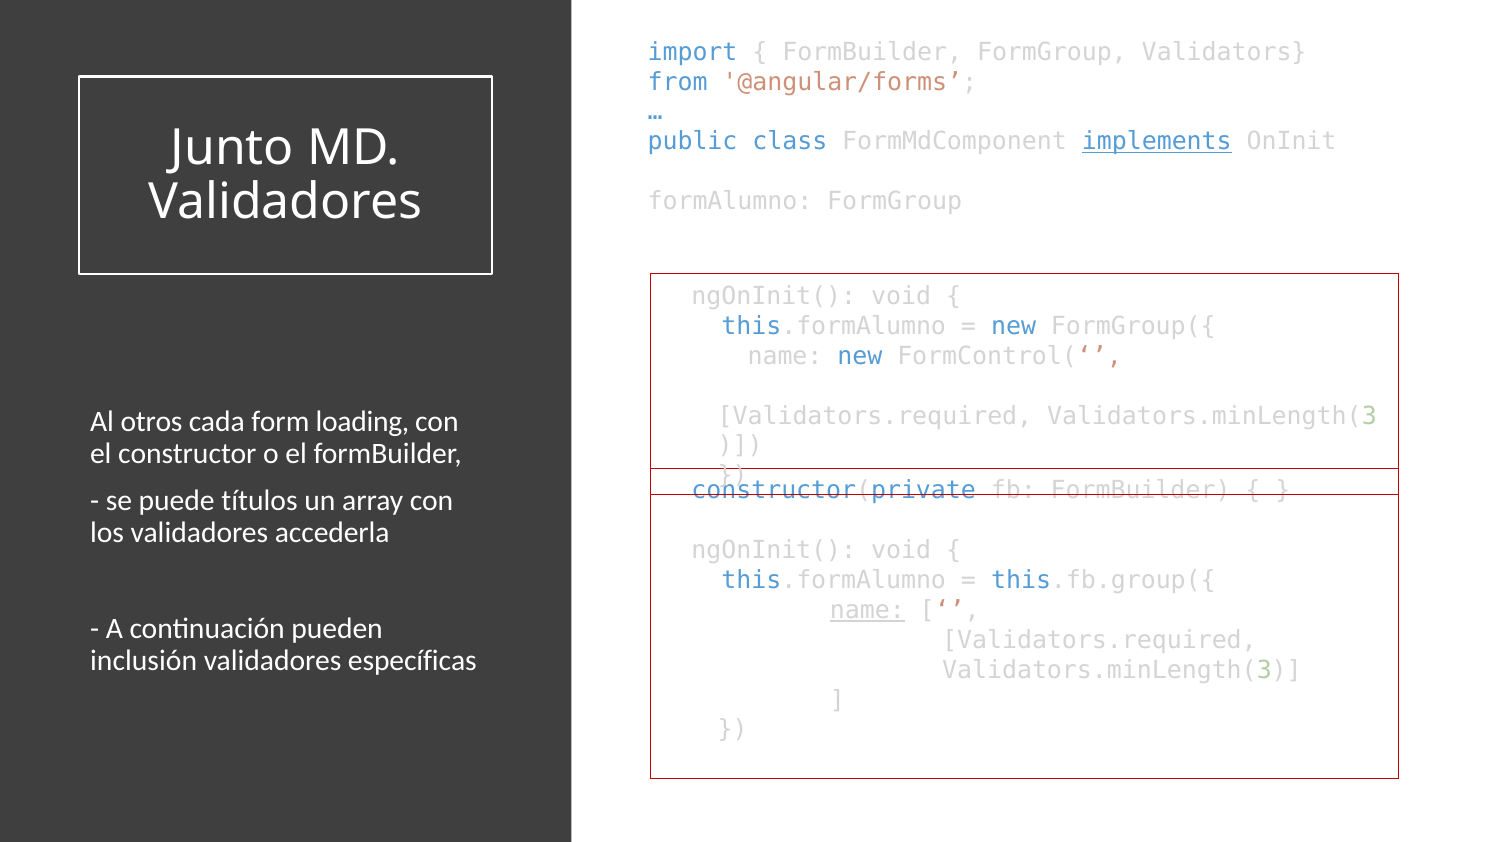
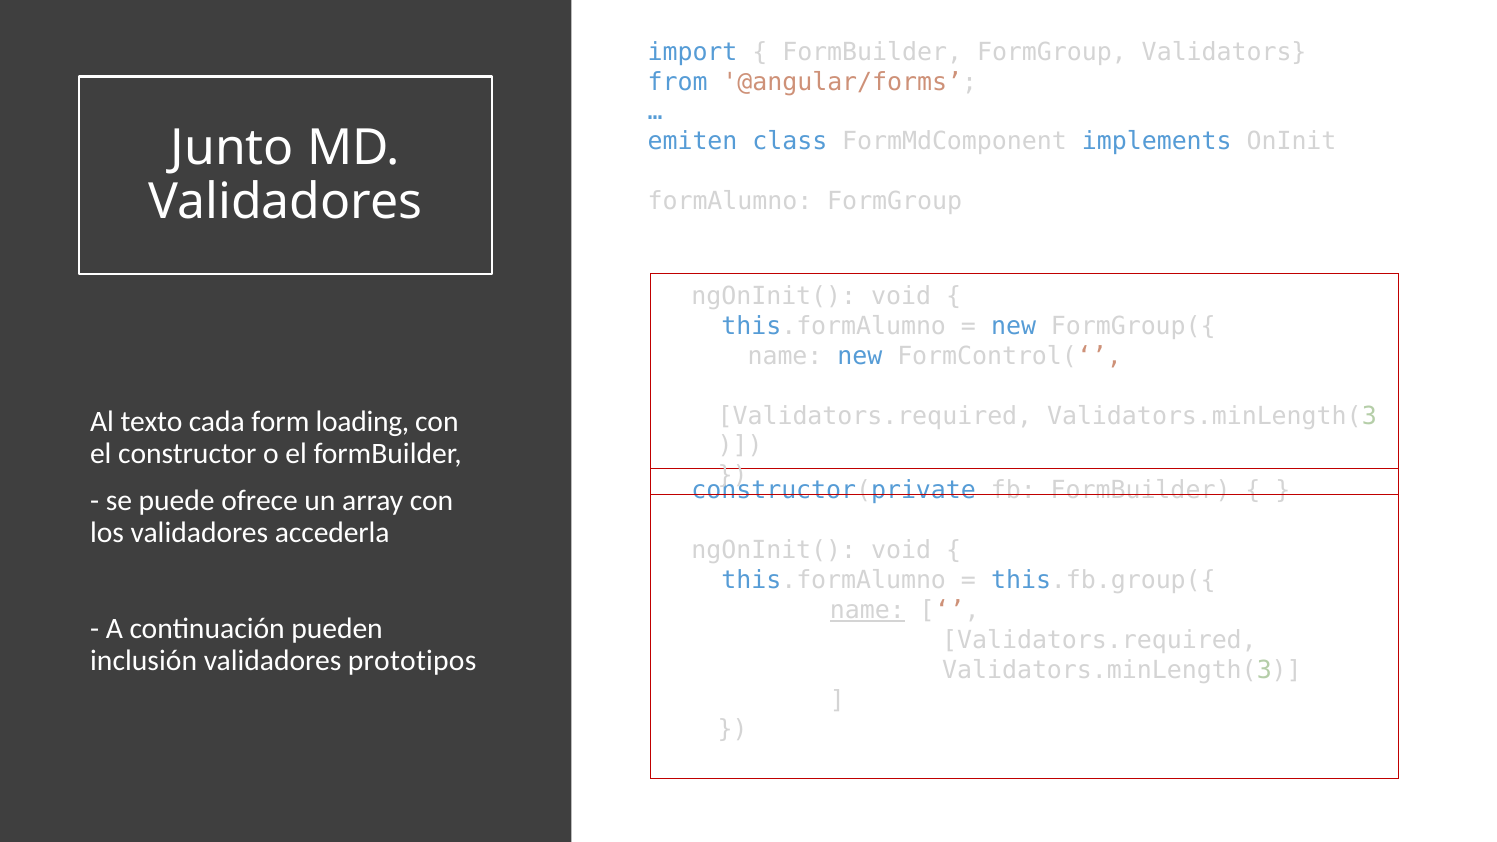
public: public -> emiten (693, 142)
implements underline: present -> none (1157, 142)
otros: otros -> texto (152, 422)
títulos: títulos -> ofrece (260, 501)
específicas: específicas -> prototipos (412, 660)
